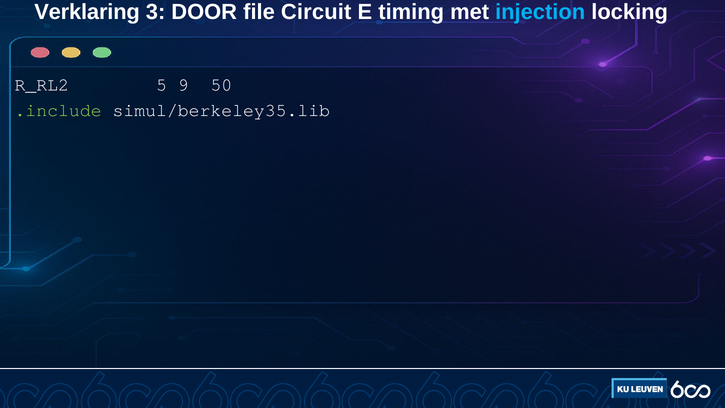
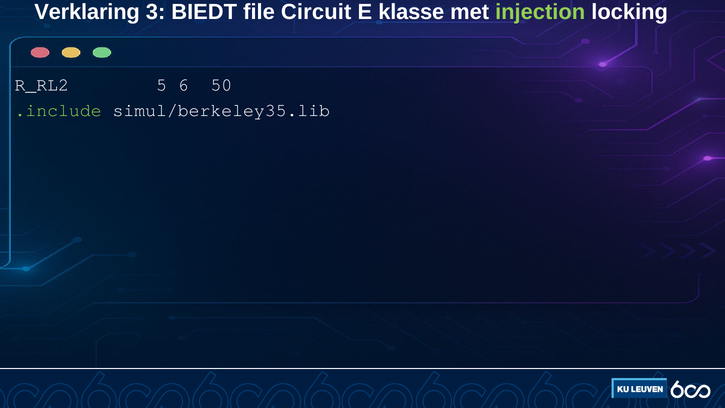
DOOR: DOOR -> BIEDT (204, 12)
timing: timing -> klasse (411, 12)
injection colour: light blue -> light green (540, 12)
9: 9 -> 6 (183, 85)
